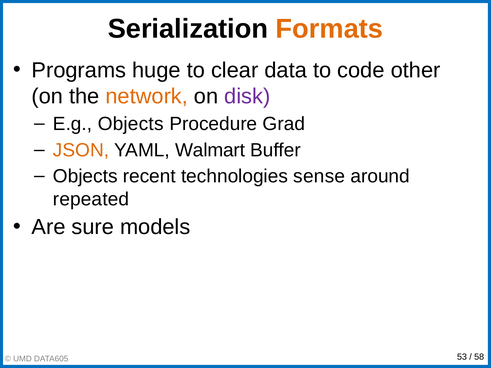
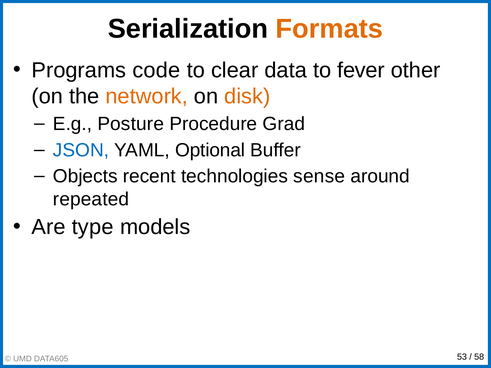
huge: huge -> code (156, 70)
code: code -> fever (361, 70)
disk colour: purple -> orange (247, 97)
E.g Objects: Objects -> Posture (131, 124)
JSON colour: orange -> blue (81, 150)
Walmart: Walmart -> Optional (210, 150)
sure: sure -> type (93, 227)
